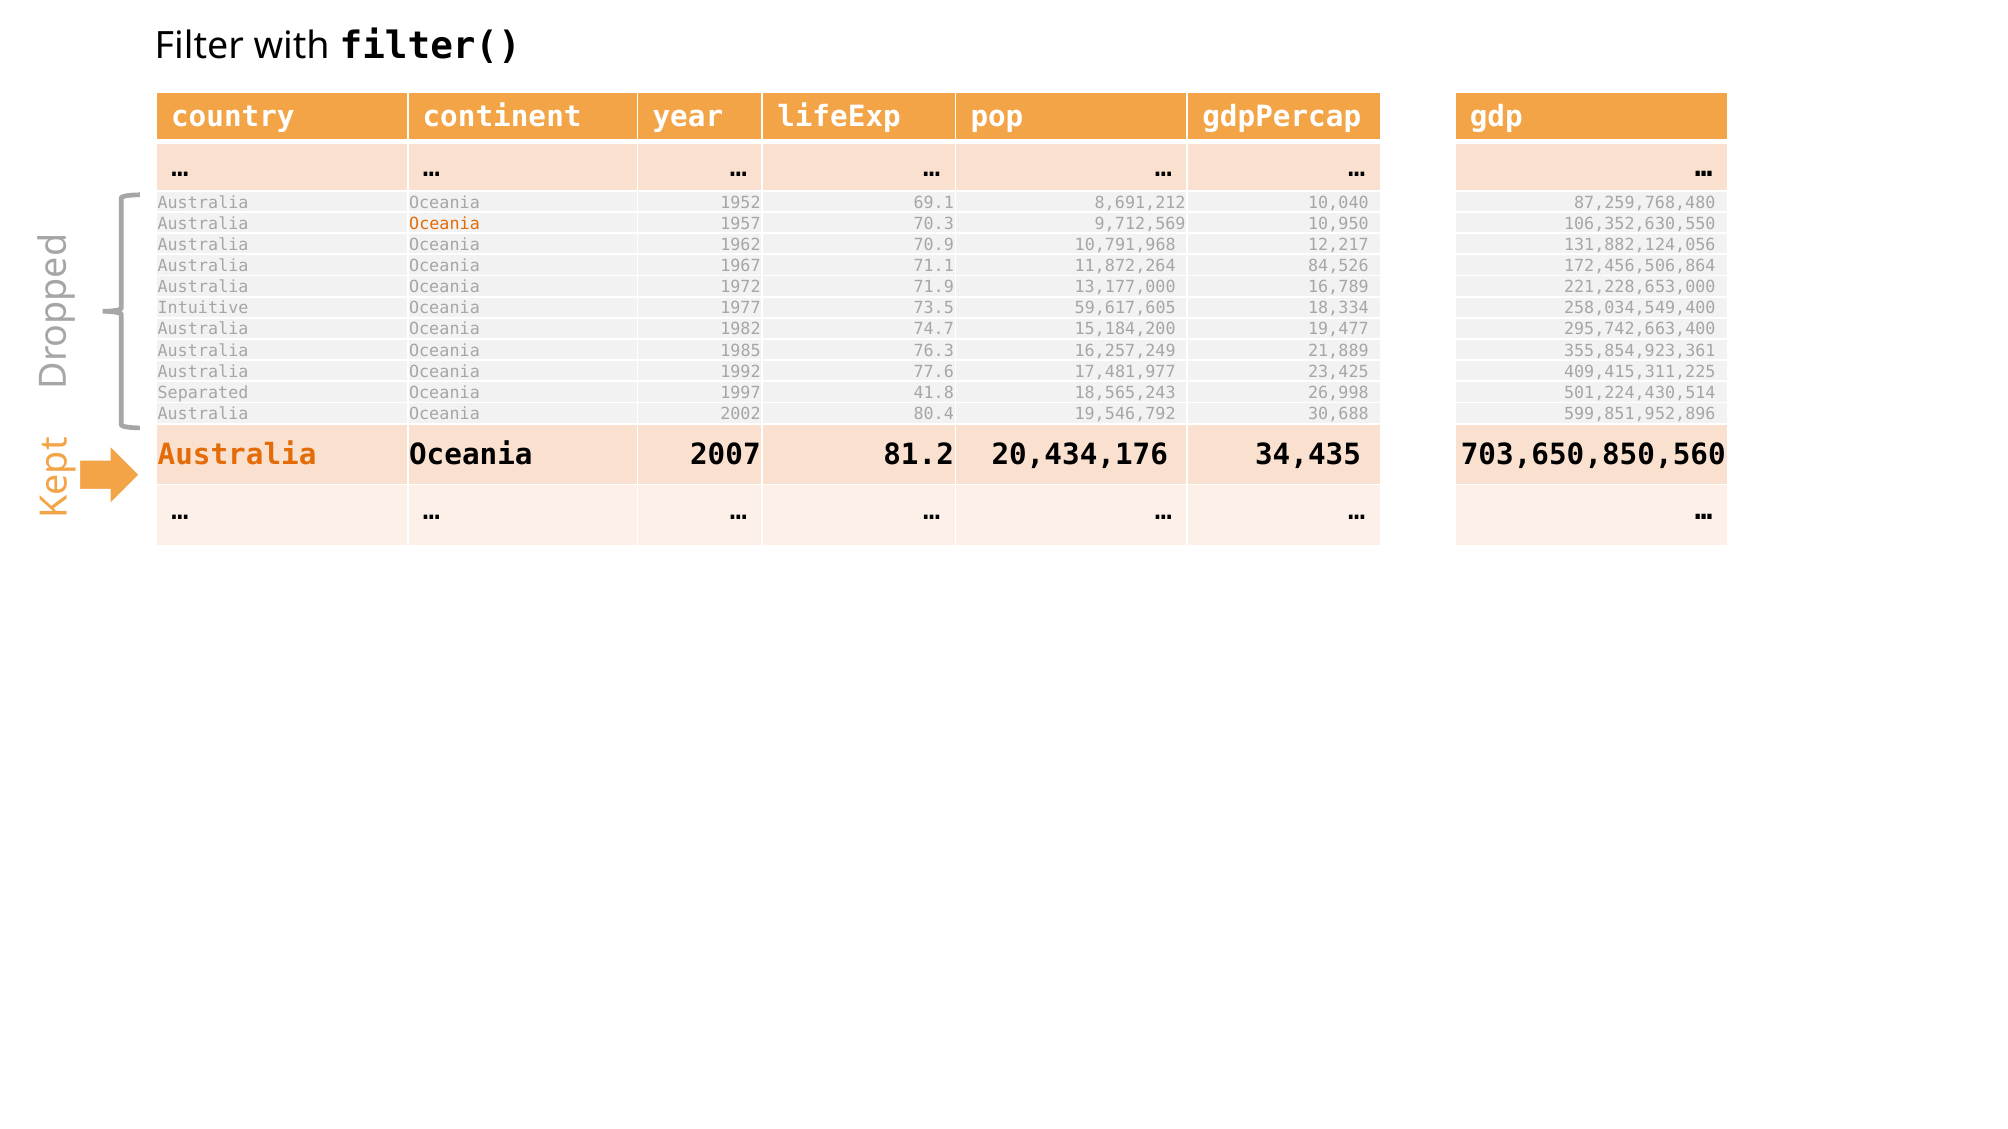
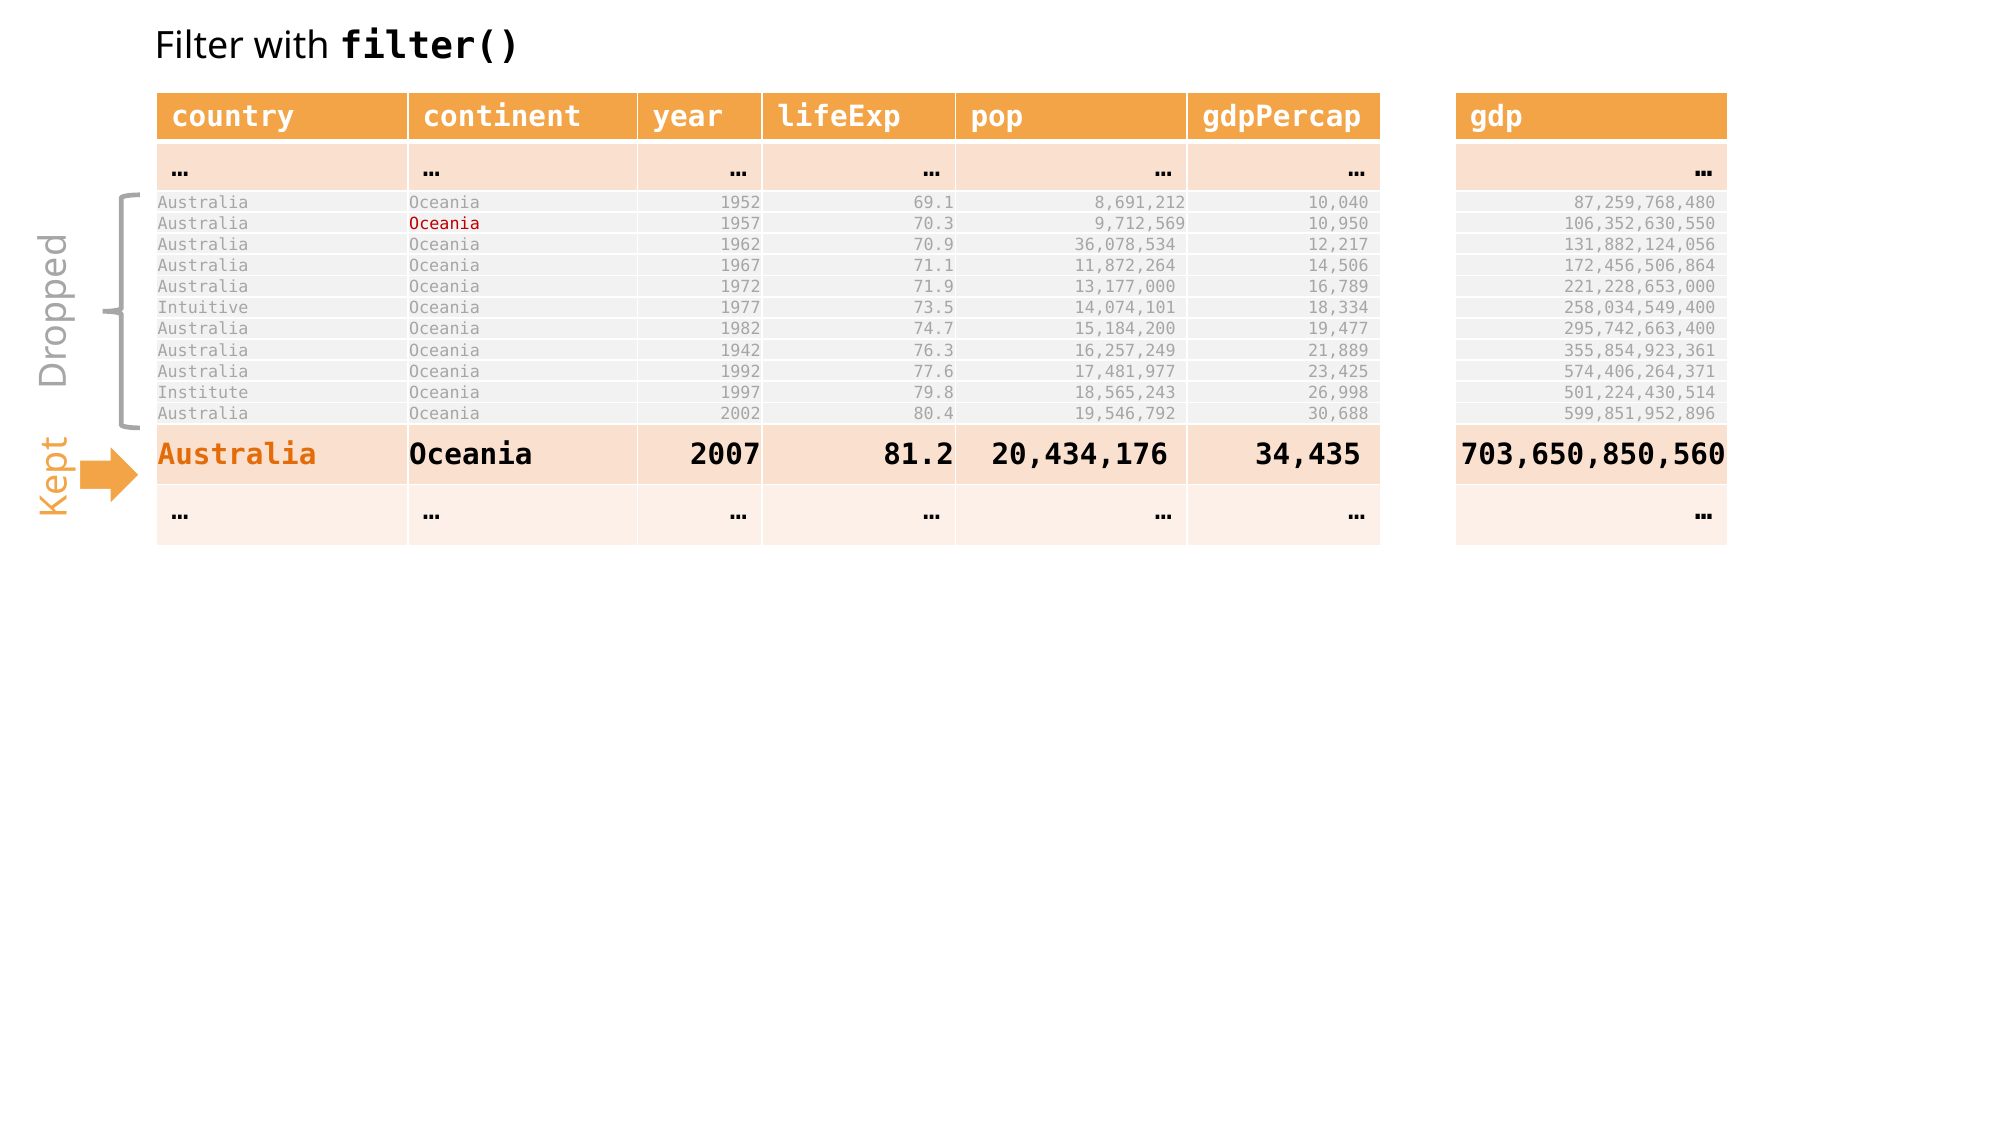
Oceania colour: orange -> red (444, 224)
10,791,968: 10,791,968 -> 36,078,534 (1125, 245)
84,526: 84,526 -> 14,506 (1338, 266)
59,617,605: 59,617,605 -> 14,074,101 (1125, 308)
1985: 1985 -> 1942 (740, 351)
409,415,311,225: 409,415,311,225 -> 574,406,264,371 (1640, 372)
Separated: Separated -> Institute (203, 393)
41.8: 41.8 -> 79.8 (934, 393)
